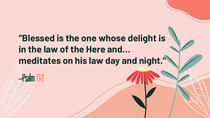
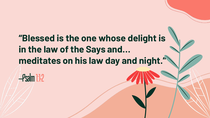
Here: Here -> Says (96, 50)
